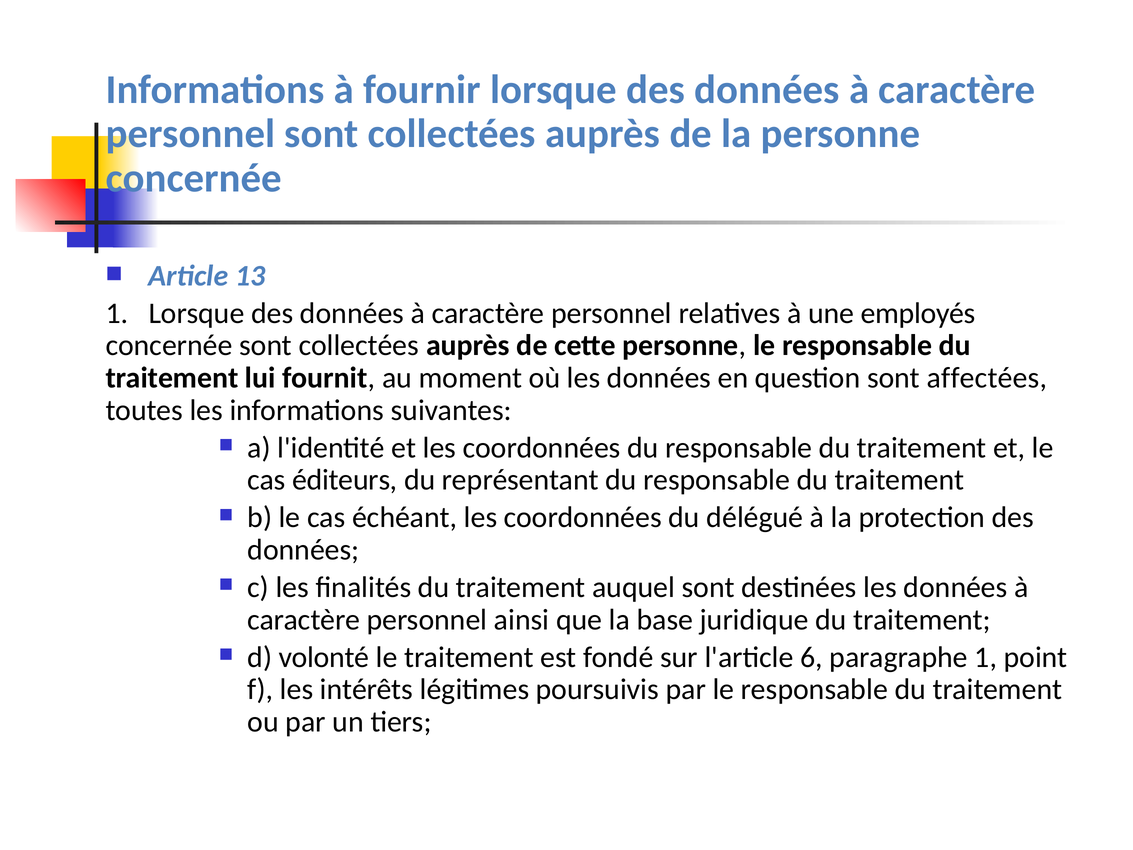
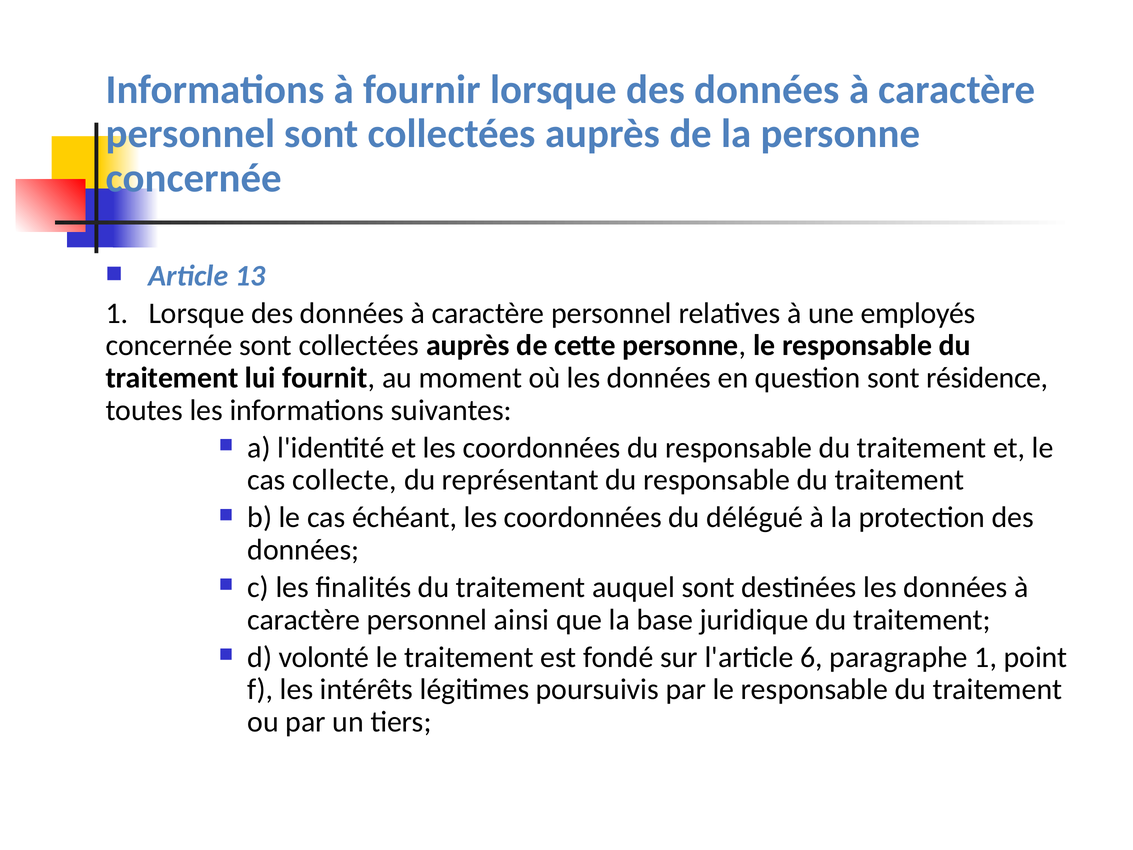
affectées: affectées -> résidence (987, 378)
éditeurs: éditeurs -> collecte (345, 480)
